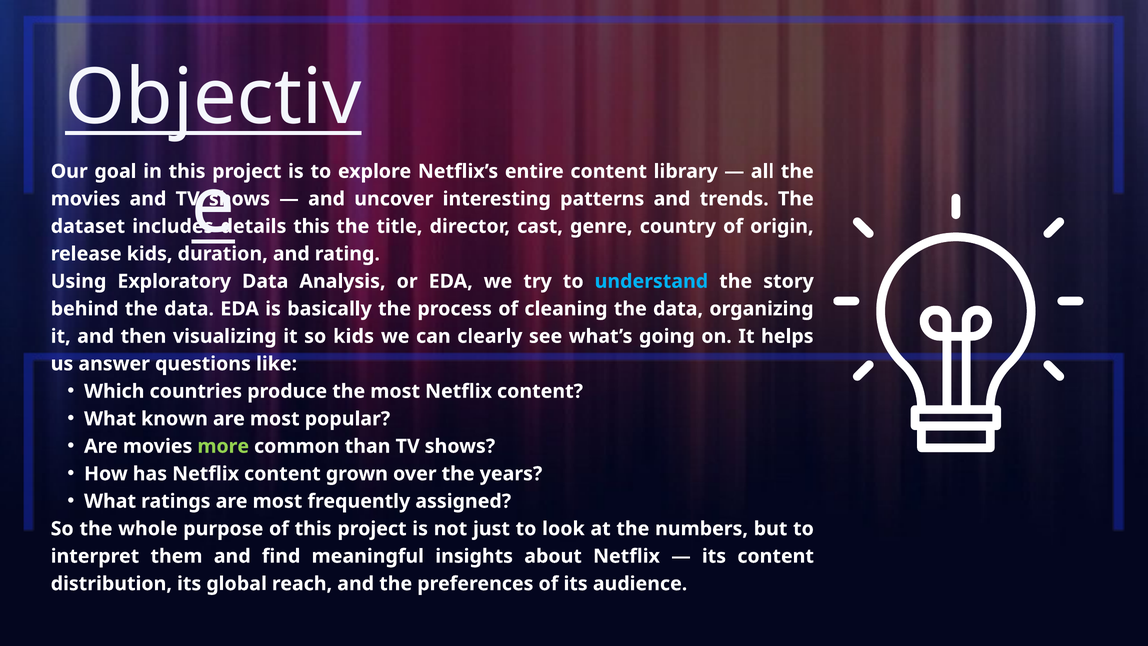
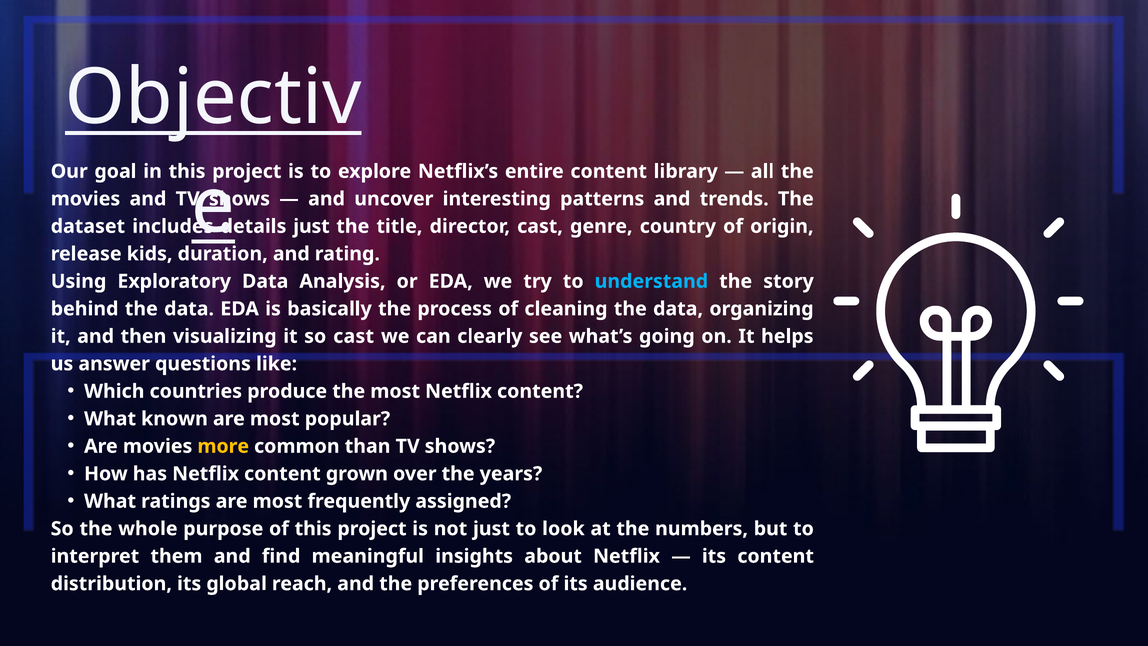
details this: this -> just (311, 226)
so kids: kids -> cast (354, 336)
more colour: light green -> yellow (223, 446)
